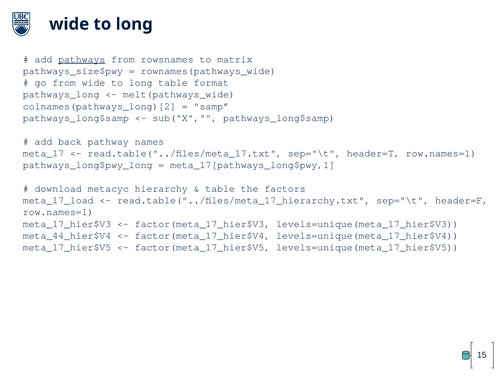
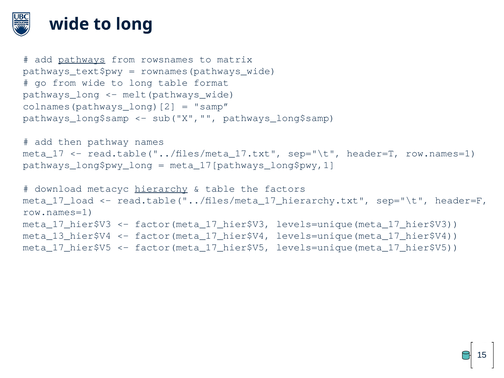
pathways_size$pwy: pathways_size$pwy -> pathways_text$pwy (73, 71)
back: back -> then (70, 141)
hierarchy underline: none -> present (161, 189)
meta_44_hier$V4: meta_44_hier$V4 -> meta_13_hier$V4 (67, 236)
